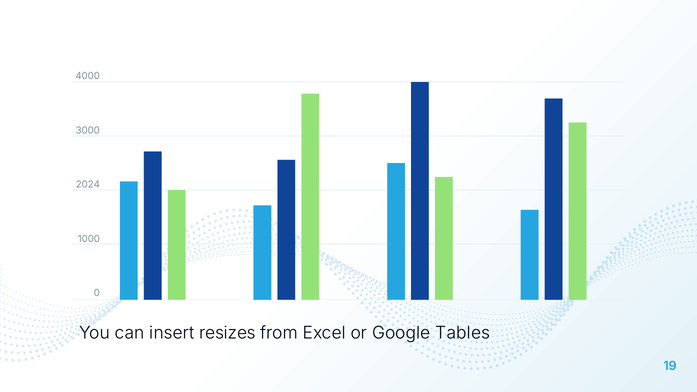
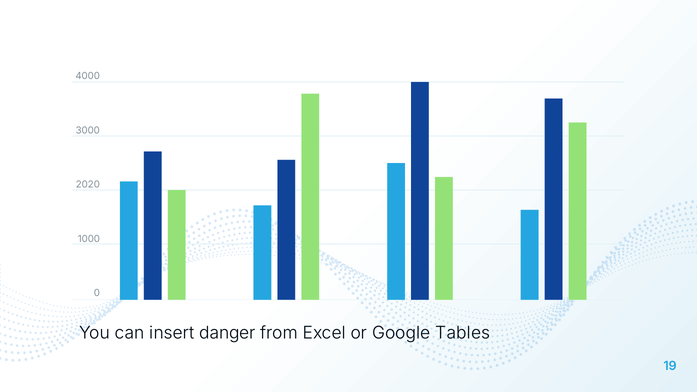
2024: 2024 -> 2020 (88, 185)
resizes: resizes -> danger (227, 333)
